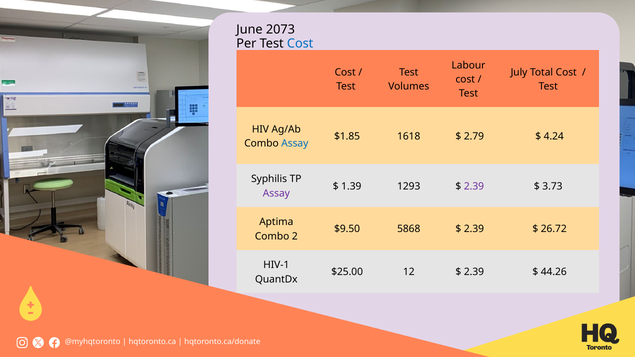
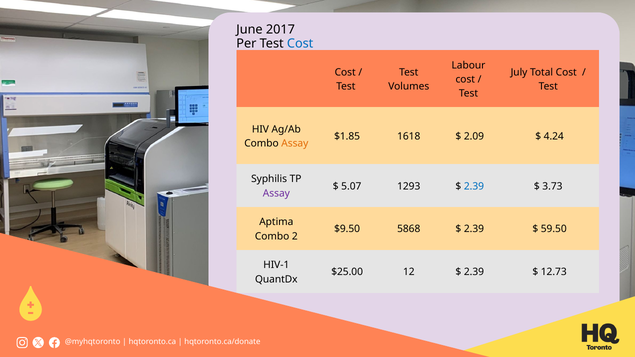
2073: 2073 -> 2017 (280, 29)
2.79: 2.79 -> 2.09 (474, 136)
Assay colour: blue -> orange (295, 143)
1.39: 1.39 -> 5.07 (351, 186)
2.39 colour: purple -> blue (474, 186)
26.72: 26.72 -> 59.50 (554, 229)
44.26: 44.26 -> 12.73 (554, 272)
